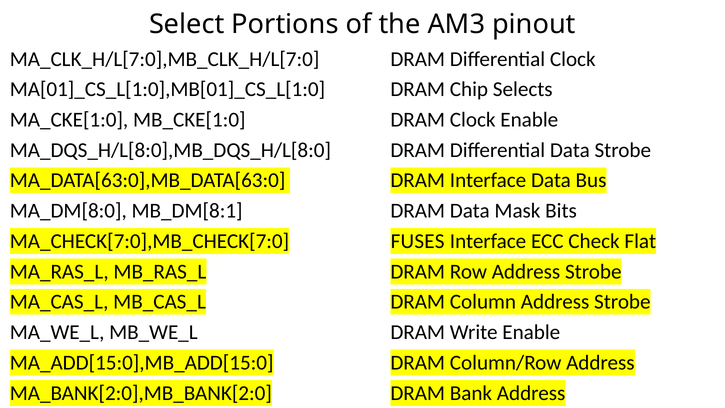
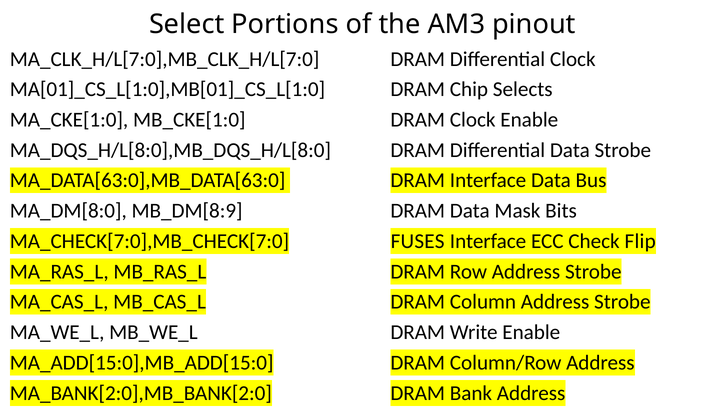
MB_DM[8:1: MB_DM[8:1 -> MB_DM[8:9 (187, 211)
Flat: Flat -> Flip (640, 241)
